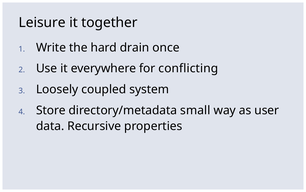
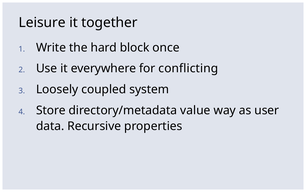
drain: drain -> block (135, 47)
small: small -> value (195, 110)
